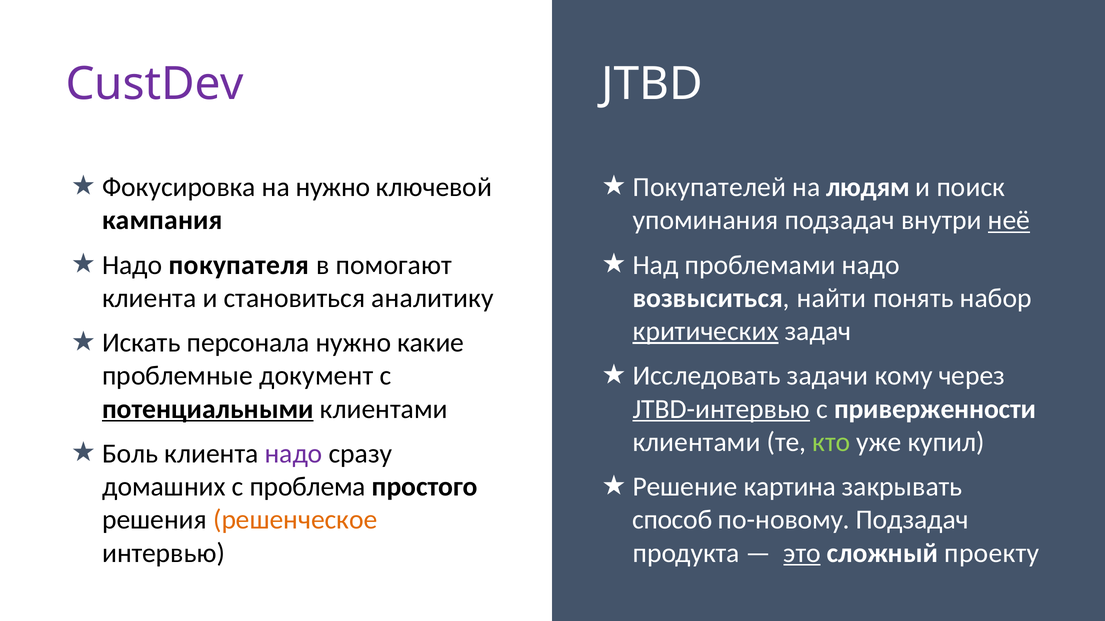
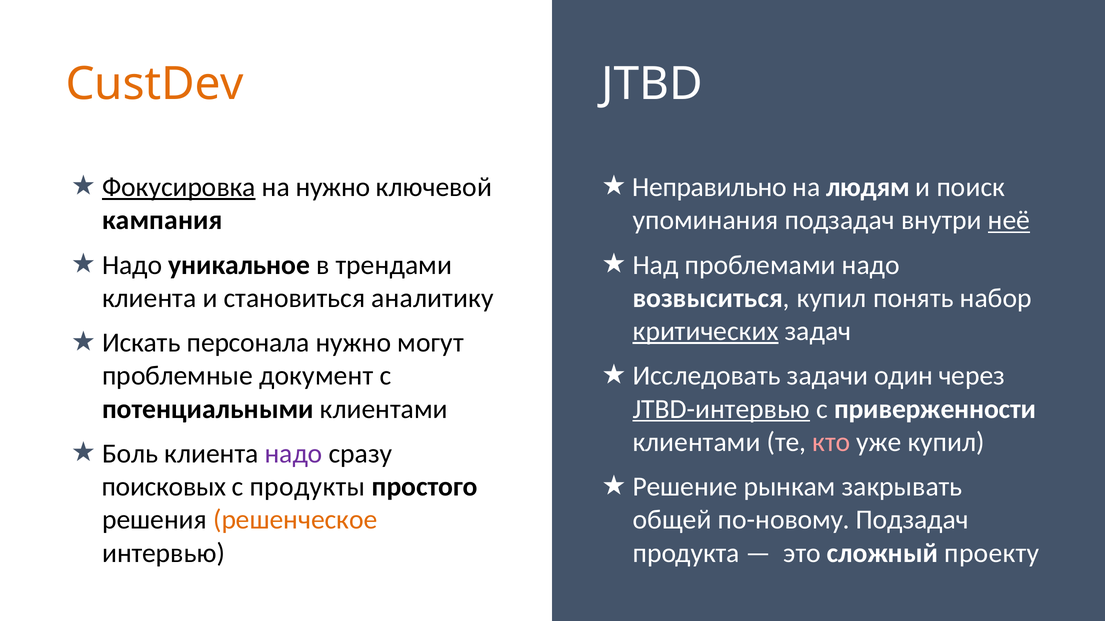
CustDev colour: purple -> orange (155, 84)
Фокусировка underline: none -> present (179, 187)
Покупателей: Покупателей -> Неправильно (710, 187)
покупателя: покупателя -> уникальное (239, 265)
помогают: помогают -> трендами (394, 265)
возвыситься найти: найти -> купил (831, 298)
какие: какие -> могут (431, 343)
кому: кому -> один (904, 376)
потенциальными underline: present -> none (208, 409)
кто colour: light green -> pink (831, 442)
картина: картина -> рынкам (790, 487)
домашних: домашних -> поисковых (164, 487)
проблема: проблема -> продукты (307, 487)
способ: способ -> общей (672, 520)
это underline: present -> none (802, 553)
